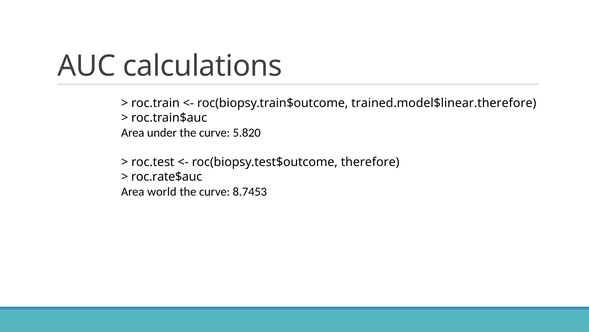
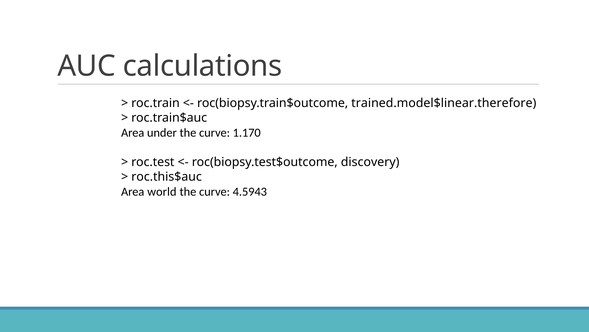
5.820: 5.820 -> 1.170 (247, 132)
therefore: therefore -> discovery (370, 162)
roc.rate$auc: roc.rate$auc -> roc.this$auc (167, 177)
8.7453: 8.7453 -> 4.5943 (250, 191)
